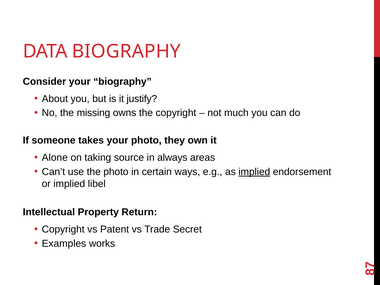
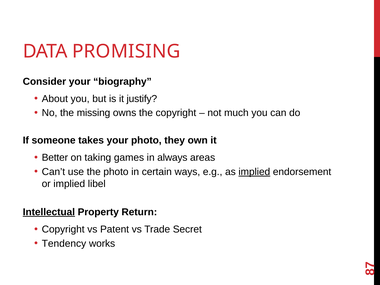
DATA BIOGRAPHY: BIOGRAPHY -> PROMISING (126, 51)
Alone: Alone -> Better (55, 158)
source: source -> games (129, 158)
Intellectual underline: none -> present (49, 212)
Examples: Examples -> Tendency (64, 244)
